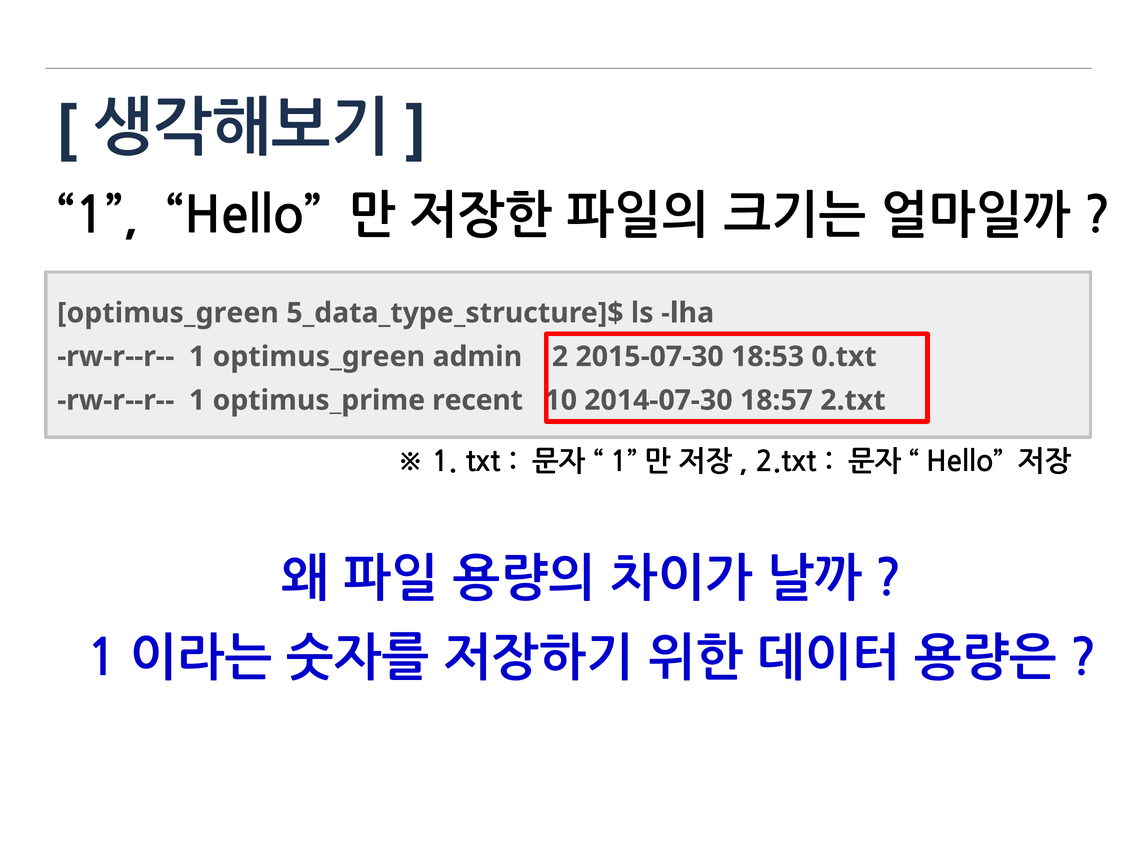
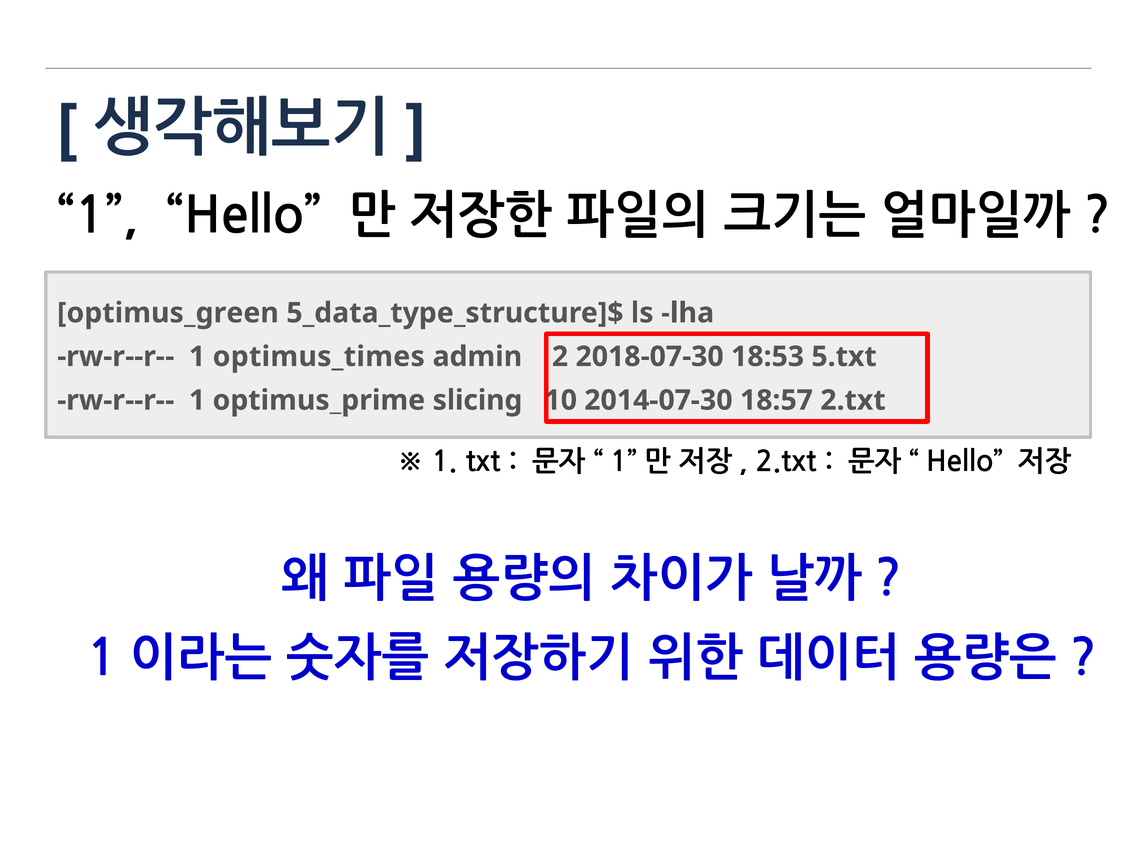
1 optimus_green: optimus_green -> optimus_times (319, 356)
2015-07-30: 2015-07-30 -> 2018-07-30 (650, 356)
0.txt: 0.txt -> 5.txt (844, 356)
recent: recent -> slicing (477, 400)
